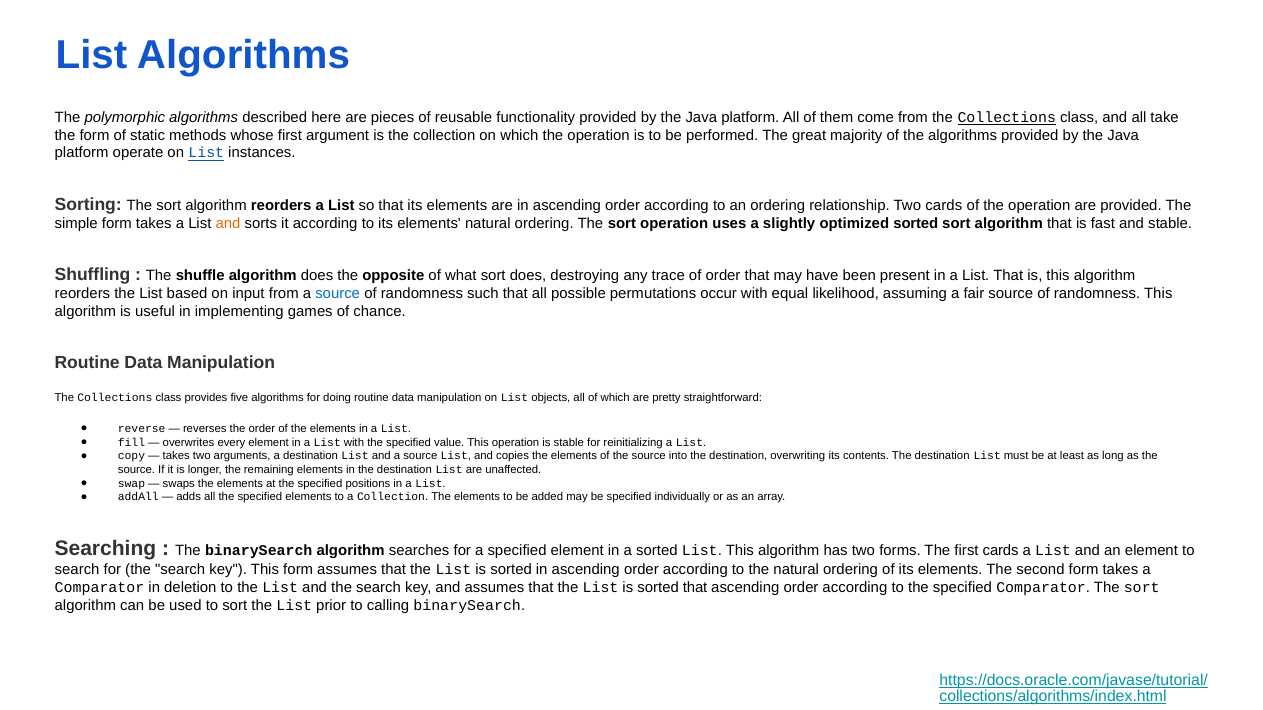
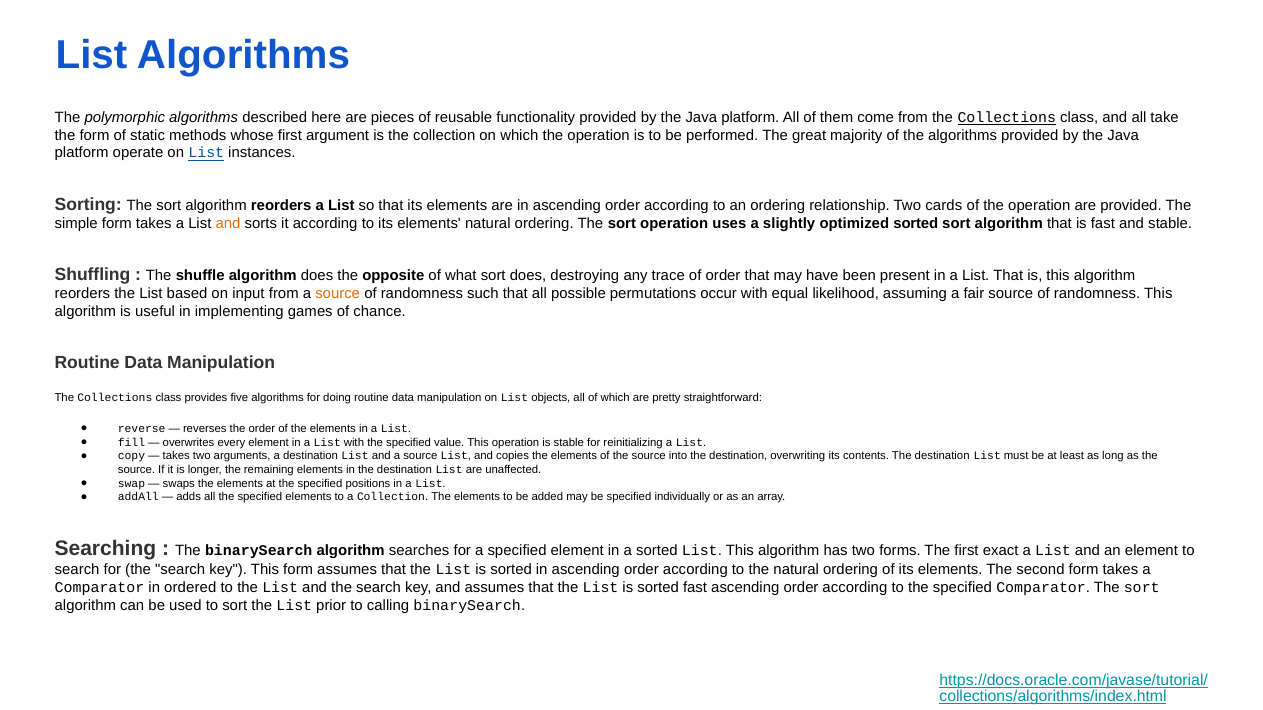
source colour: blue -> orange (338, 294)
first cards: cards -> exact (1001, 551)
deletion: deletion -> ordered (190, 588)
sorted that: that -> fast (695, 588)
